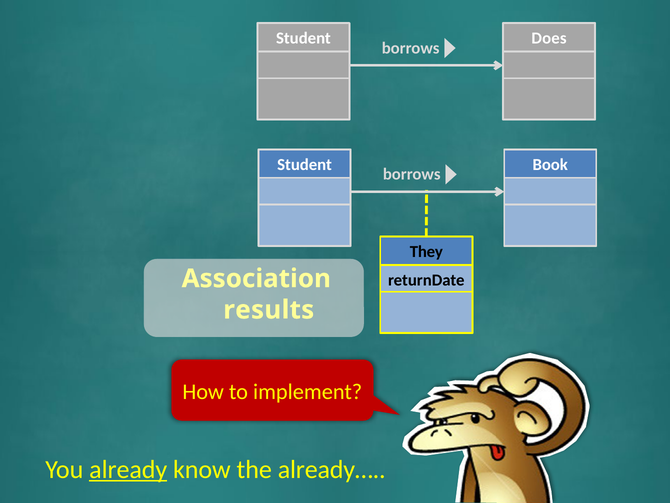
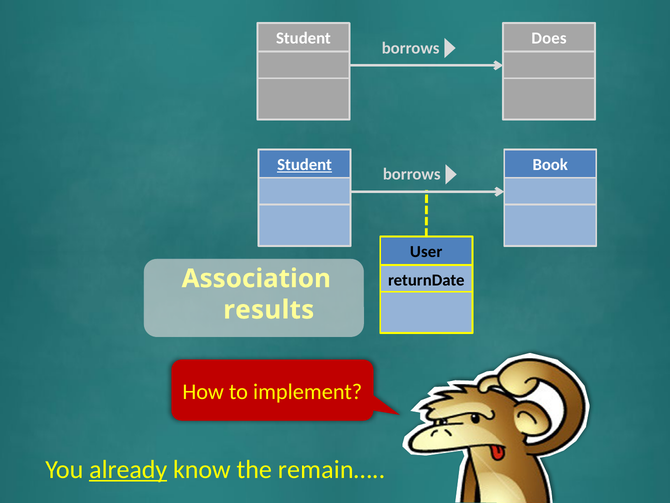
Student underline: none -> present (305, 165)
They: They -> User (426, 252)
already…: already… -> remain… (332, 469)
